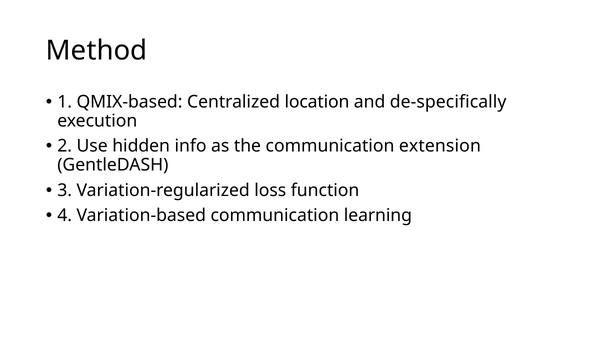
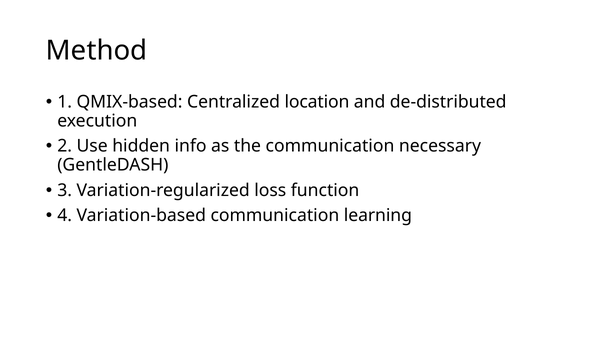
de-specifically: de-specifically -> de-distributed (448, 102)
extension: extension -> necessary (440, 146)
